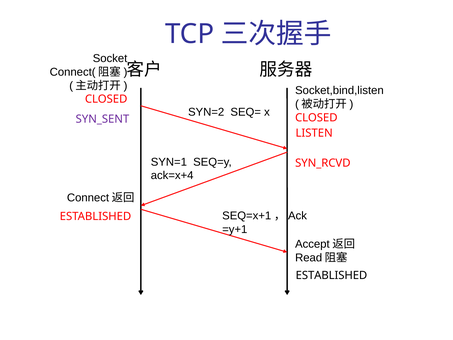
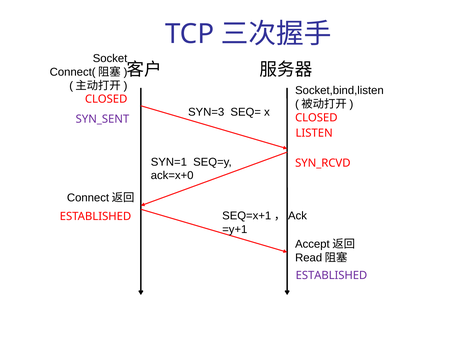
SYN=2: SYN=2 -> SYN=3 (206, 112)
ack=x+4: ack=x+4 -> ack=x+0 (172, 175)
ESTABLISHED colour: black -> purple (331, 275)
